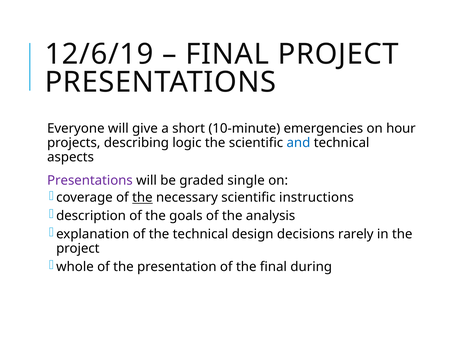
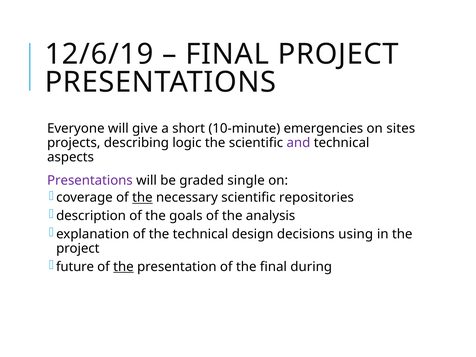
hour: hour -> sites (401, 128)
and colour: blue -> purple (298, 143)
instructions: instructions -> repositories (316, 198)
rarely: rarely -> using (356, 234)
whole: whole -> future (75, 267)
the underline: none -> present (123, 267)
